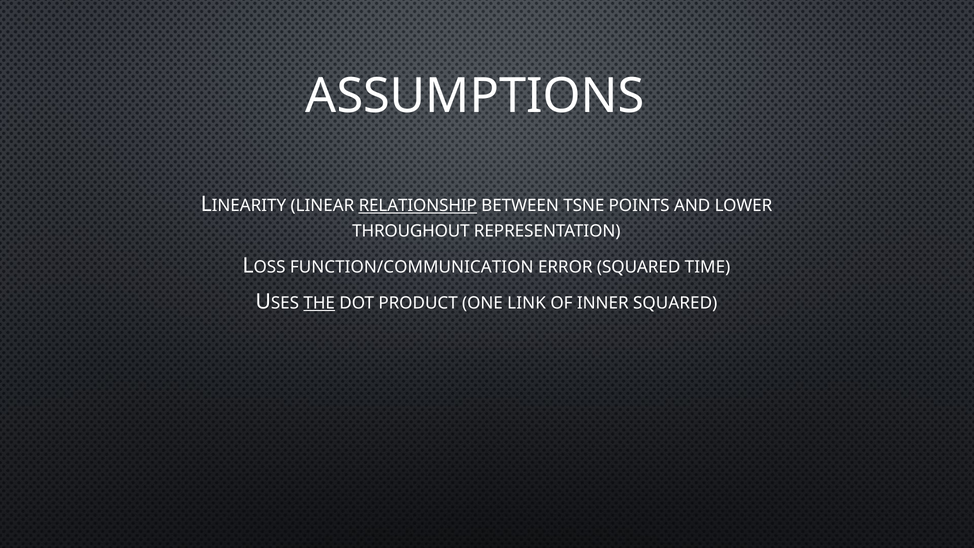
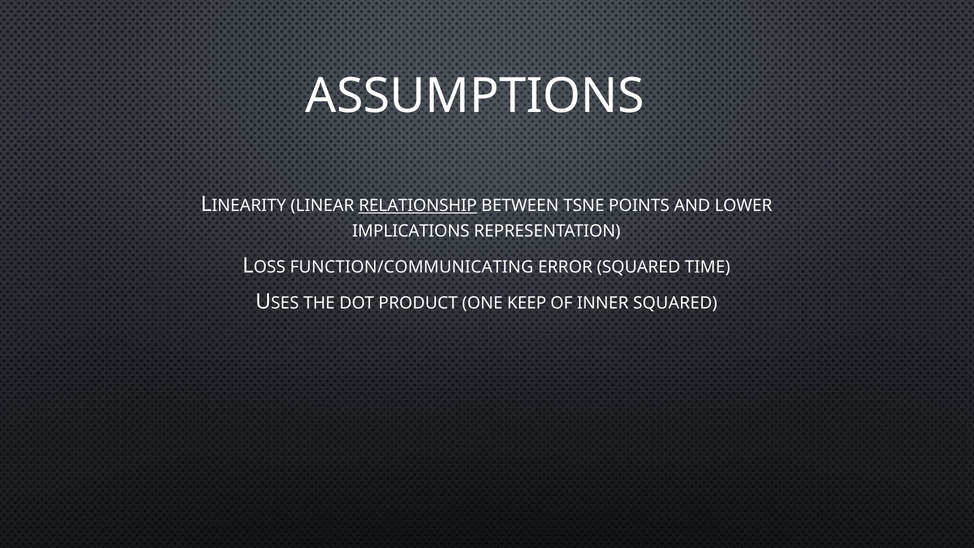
THROUGHOUT: THROUGHOUT -> IMPLICATIONS (411, 231)
FUNCTION/COMMUNICATION: FUNCTION/COMMUNICATION -> FUNCTION/COMMUNICATING (412, 267)
THE underline: present -> none (319, 303)
LINK: LINK -> KEEP (527, 303)
